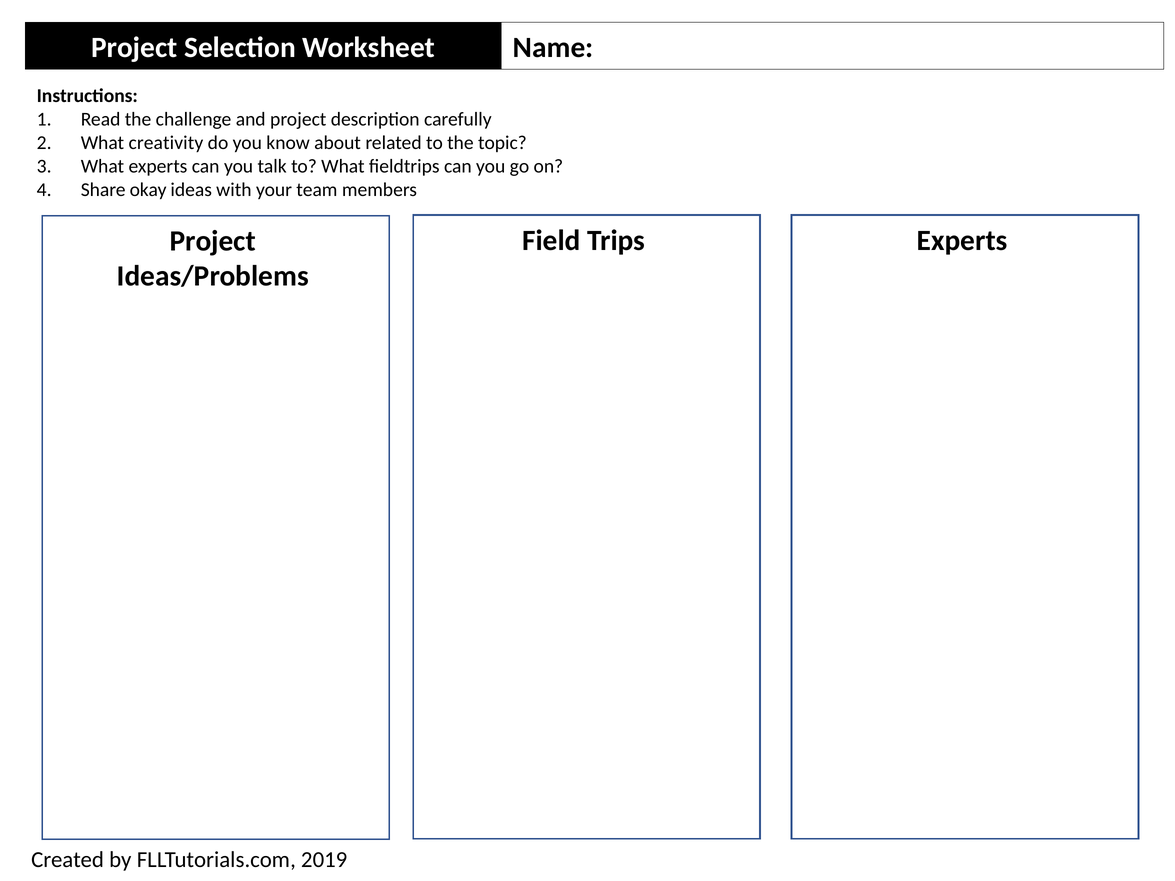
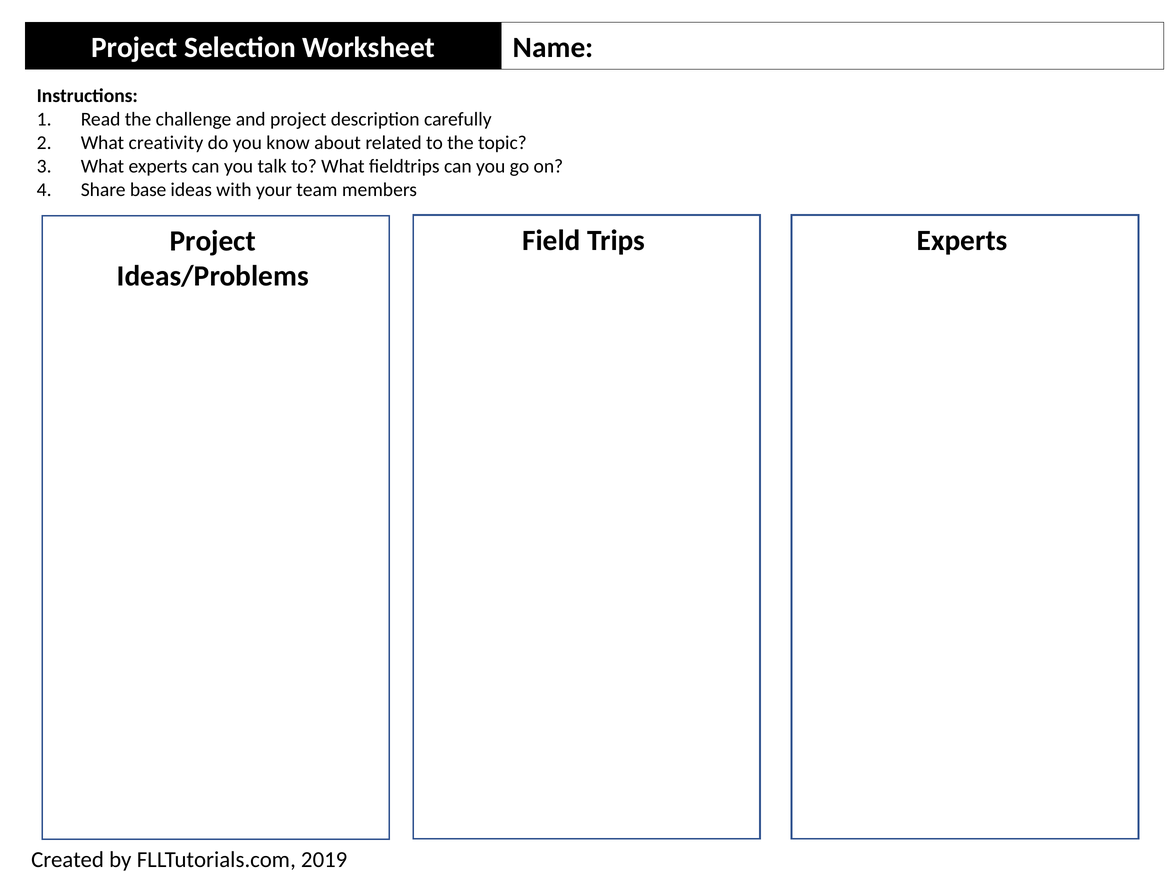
okay: okay -> base (148, 190)
